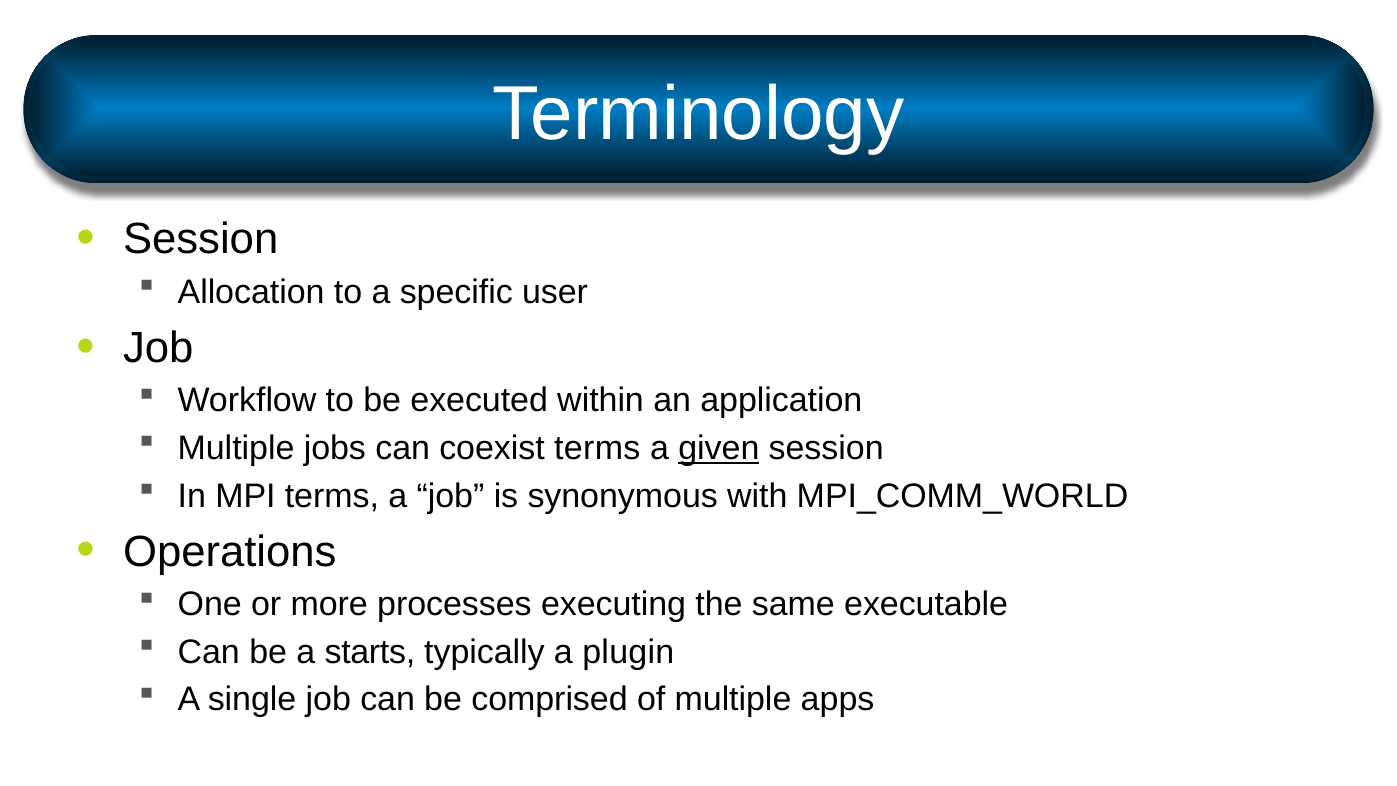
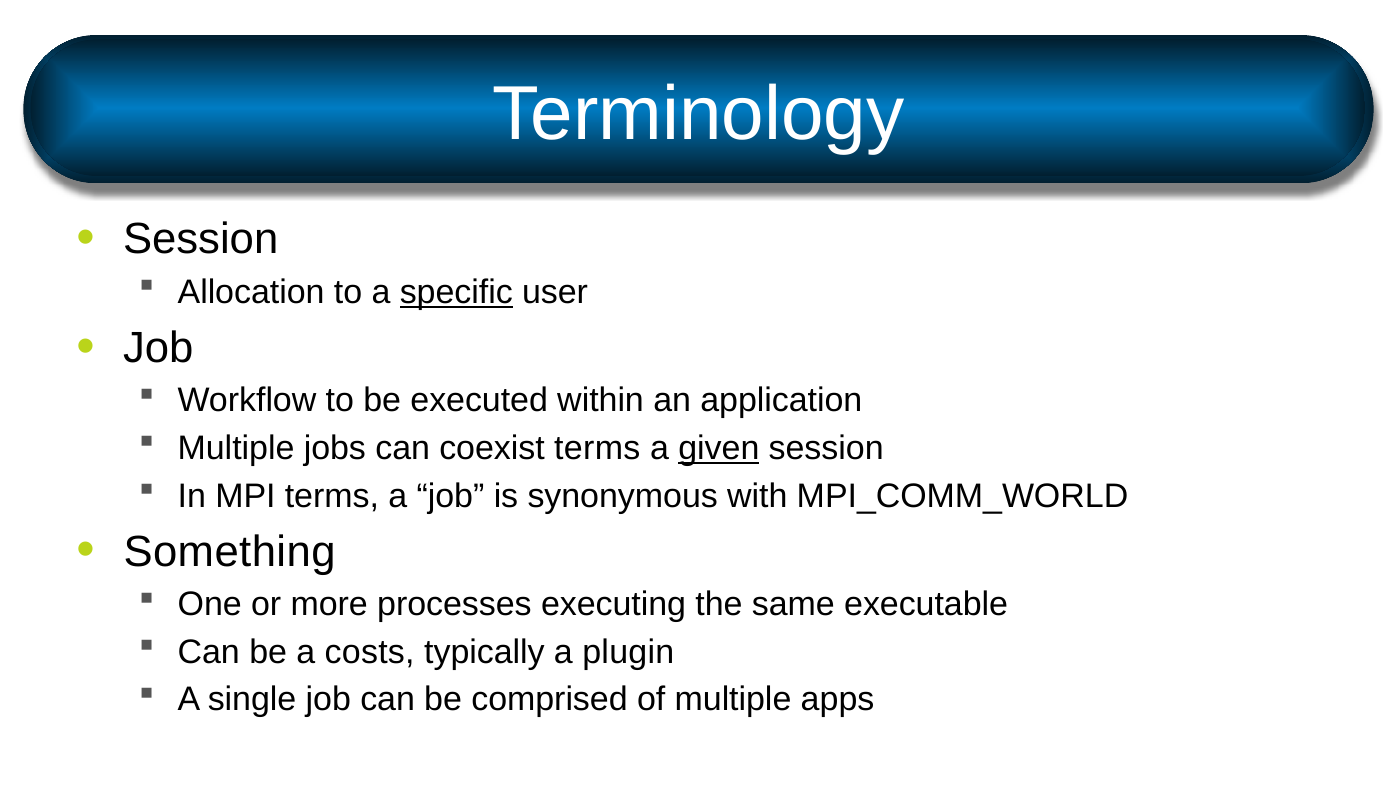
specific underline: none -> present (456, 292)
Operations: Operations -> Something (230, 552)
starts: starts -> costs (370, 652)
